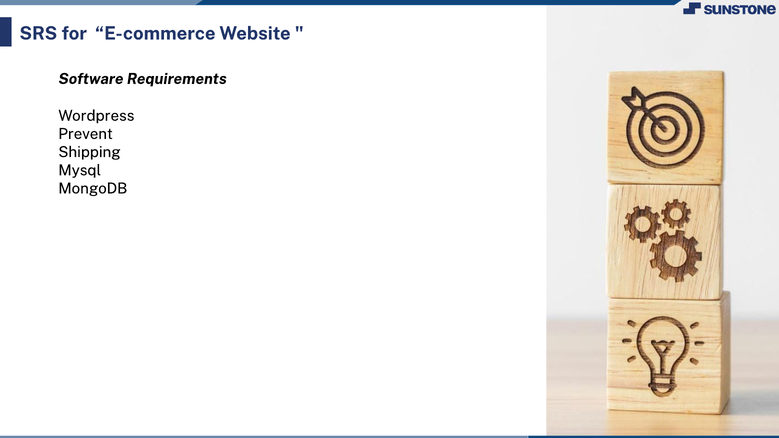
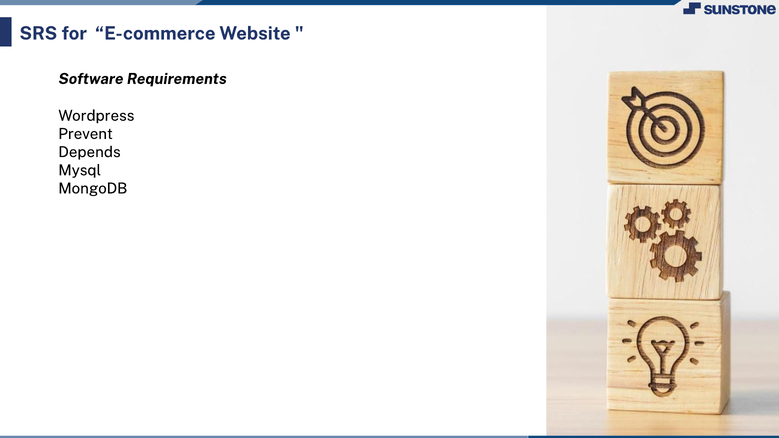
Shipping: Shipping -> Depends (89, 152)
